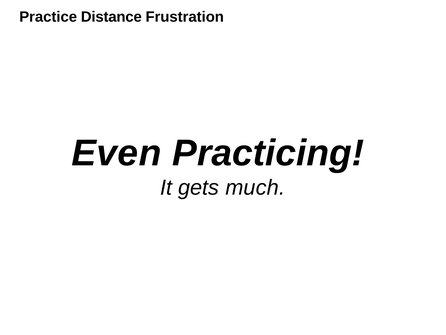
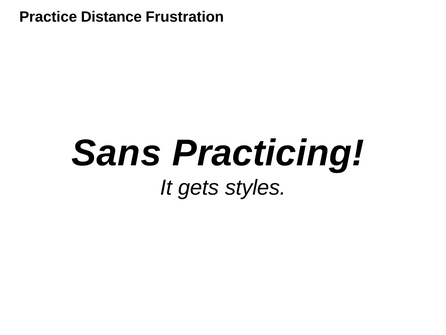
Even: Even -> Sans (116, 153)
much: much -> styles (255, 187)
